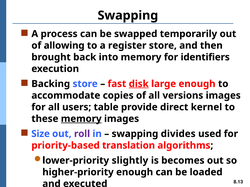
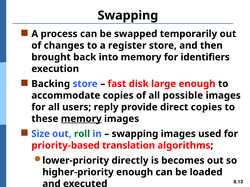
allowing: allowing -> changes (64, 46)
disk underline: present -> none (139, 84)
versions: versions -> possible (183, 96)
table: table -> reply (106, 107)
direct kernel: kernel -> copies (206, 107)
roll colour: purple -> green (82, 134)
swapping divides: divides -> images (178, 134)
slightly: slightly -> directly (130, 161)
